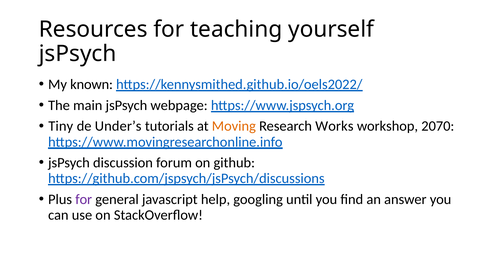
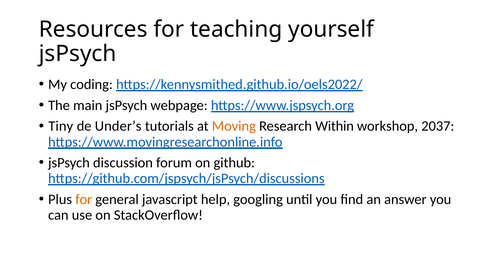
known: known -> coding (91, 84)
Works: Works -> Within (335, 126)
2070: 2070 -> 2037 (438, 126)
for colour: purple -> orange (84, 199)
